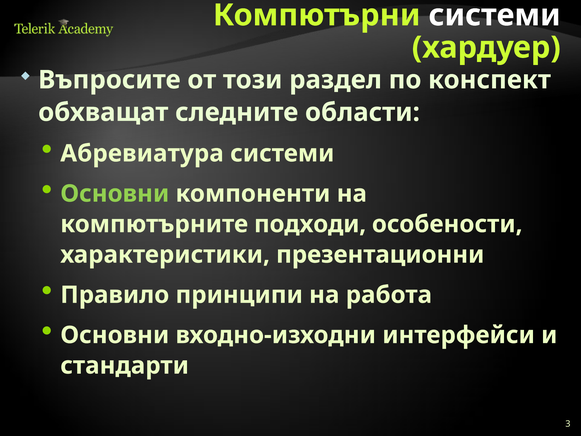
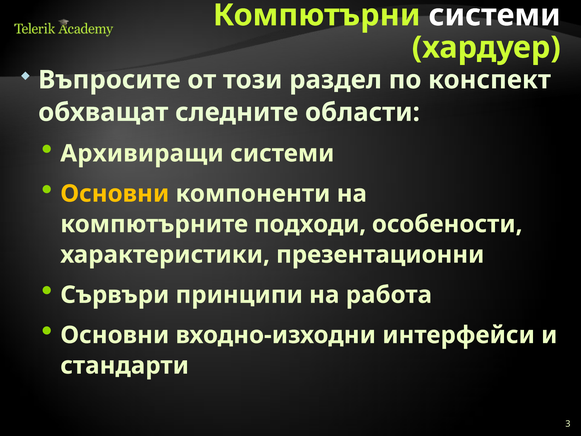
Абревиатура: Абревиатура -> Архивиращи (142, 153)
Основни colour: light green -> yellow (115, 194)
Правило: Правило -> Сървъри (115, 295)
